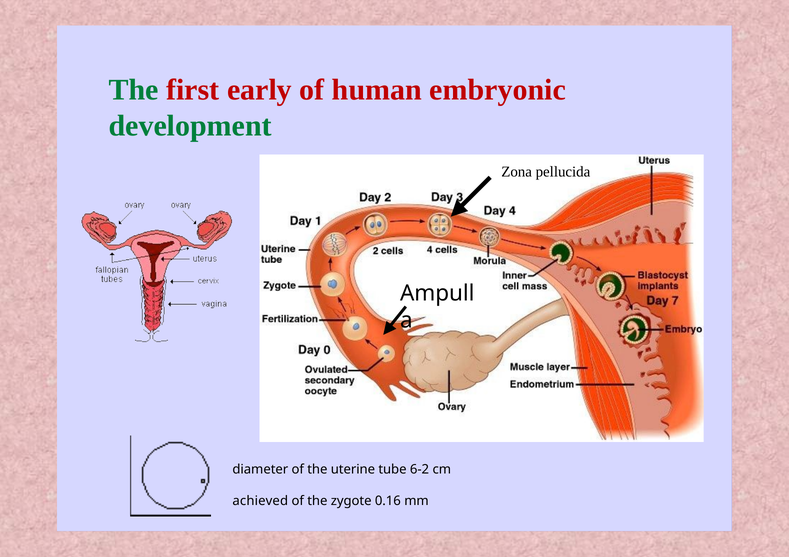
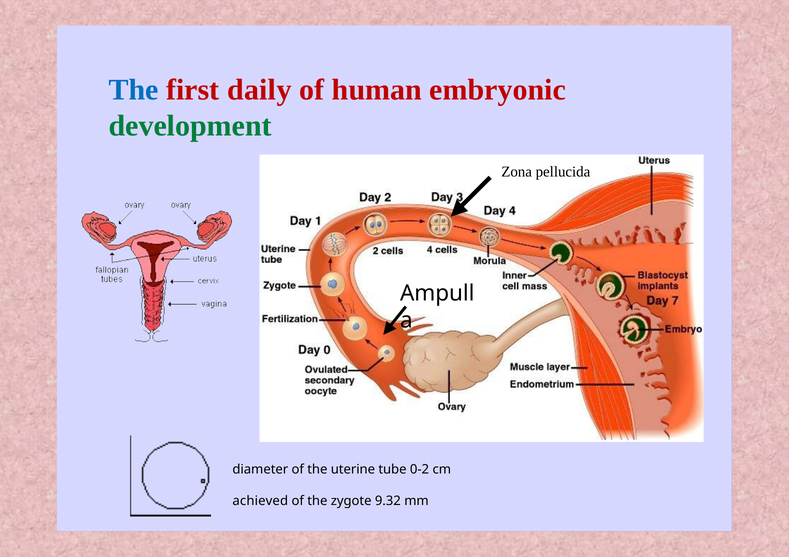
The colour: green -> blue (134, 90)
early: early -> daily (259, 90)
6-2: 6-2 -> 0-2 (420, 470)
0.16: 0.16 -> 9.32 (388, 501)
